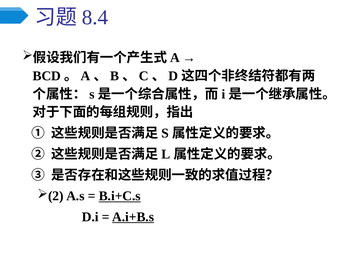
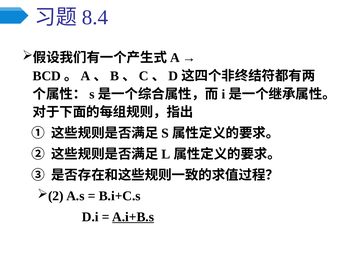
B.i+C.s underline: present -> none (120, 196)
